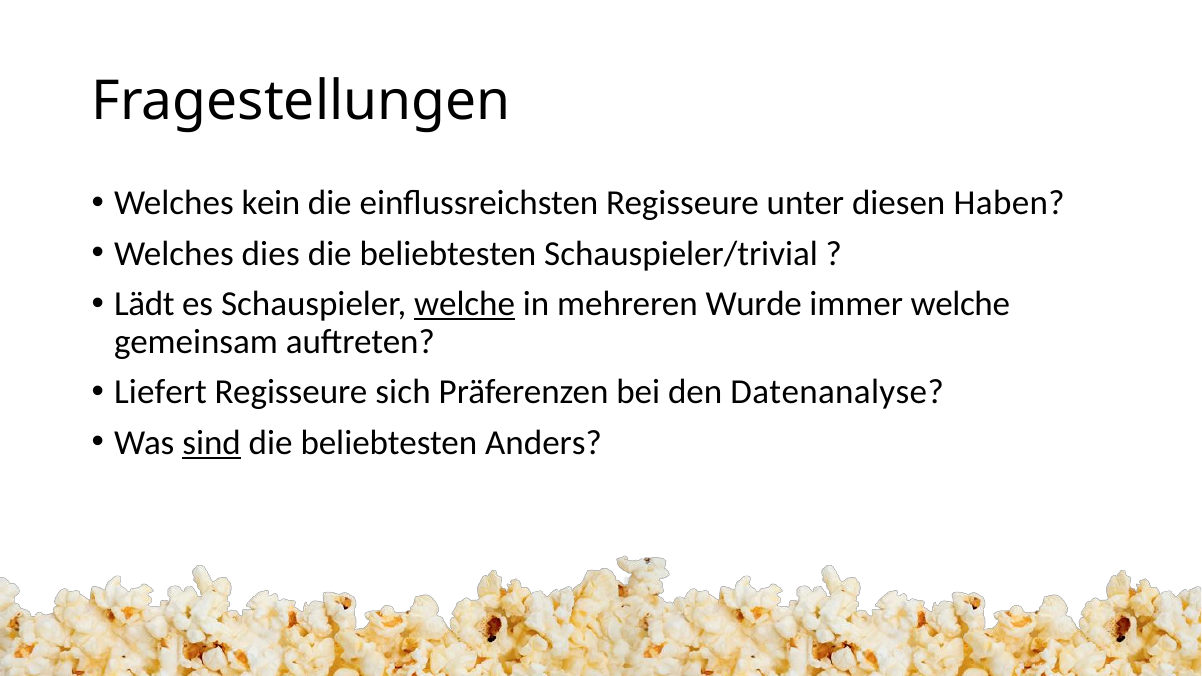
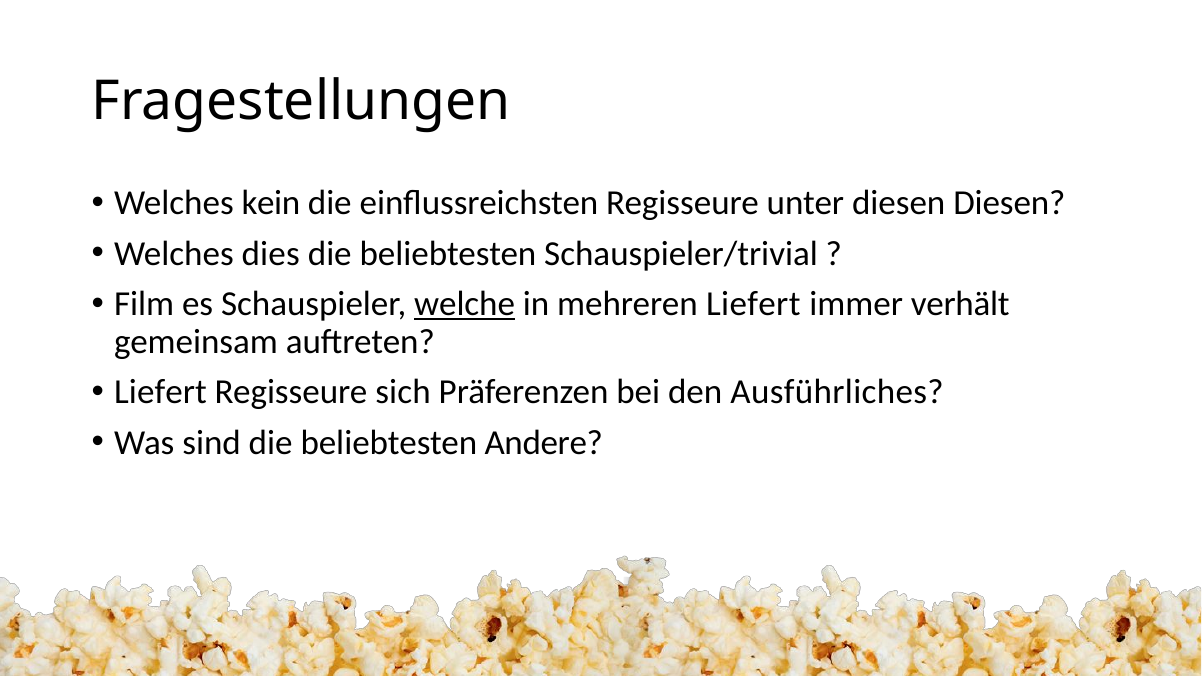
diesen Haben: Haben -> Diesen (1009, 203)
Lädt: Lädt -> Film (144, 304)
mehreren Wurde: Wurde -> Liefert (753, 304)
immer welche: welche -> verhält (960, 304)
Datenanalyse: Datenanalyse -> Ausführliches (837, 392)
sind underline: present -> none (212, 443)
Anders: Anders -> Andere (544, 443)
